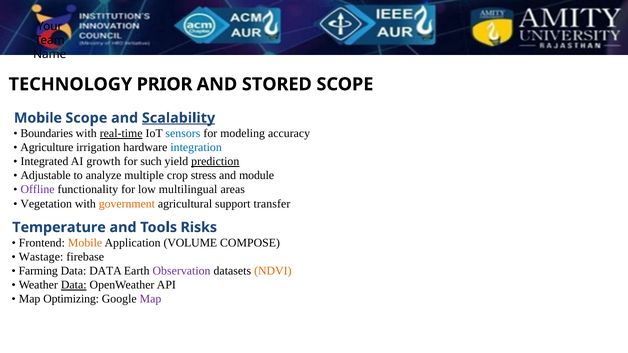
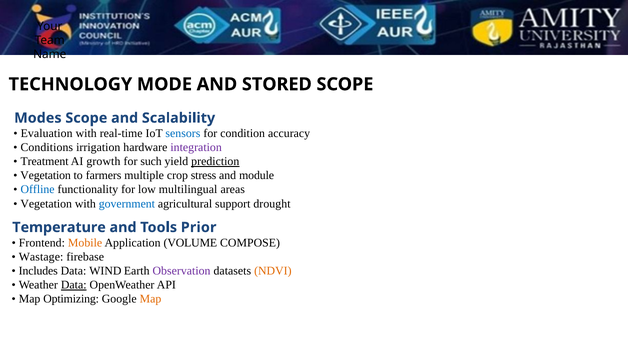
PRIOR: PRIOR -> MODE (164, 84)
Mobile: Mobile -> Modes (38, 118)
Scalability underline: present -> none (179, 118)
Boundaries: Boundaries -> Evaluation (47, 133)
real-time underline: present -> none (121, 133)
modeling: modeling -> condition (243, 133)
Agriculture: Agriculture -> Conditions (47, 148)
integration colour: blue -> purple (196, 148)
Integrated: Integrated -> Treatment (45, 162)
Adjustable: Adjustable -> Vegetation (46, 176)
analyze: analyze -> farmers (104, 176)
Offline colour: purple -> blue (38, 190)
government colour: orange -> blue (127, 204)
transfer: transfer -> drought (272, 204)
Risks: Risks -> Prior (199, 228)
Farming: Farming -> Includes (38, 271)
Data DATA: DATA -> WIND (105, 271)
Map colour: purple -> orange (151, 299)
